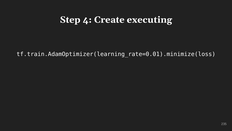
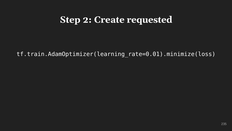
4: 4 -> 2 (87, 20)
executing: executing -> requested (150, 20)
